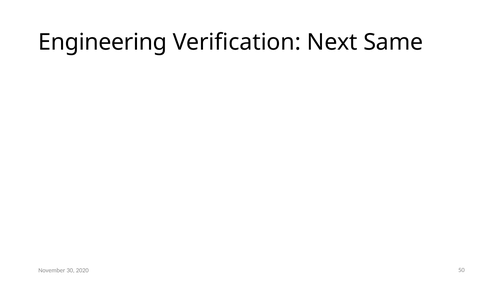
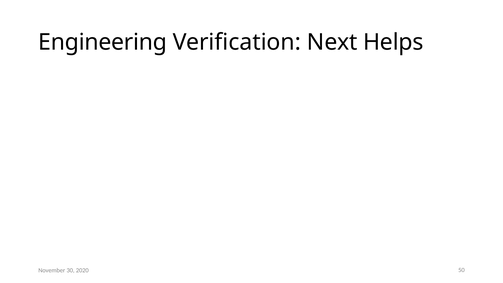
Same: Same -> Helps (393, 42)
